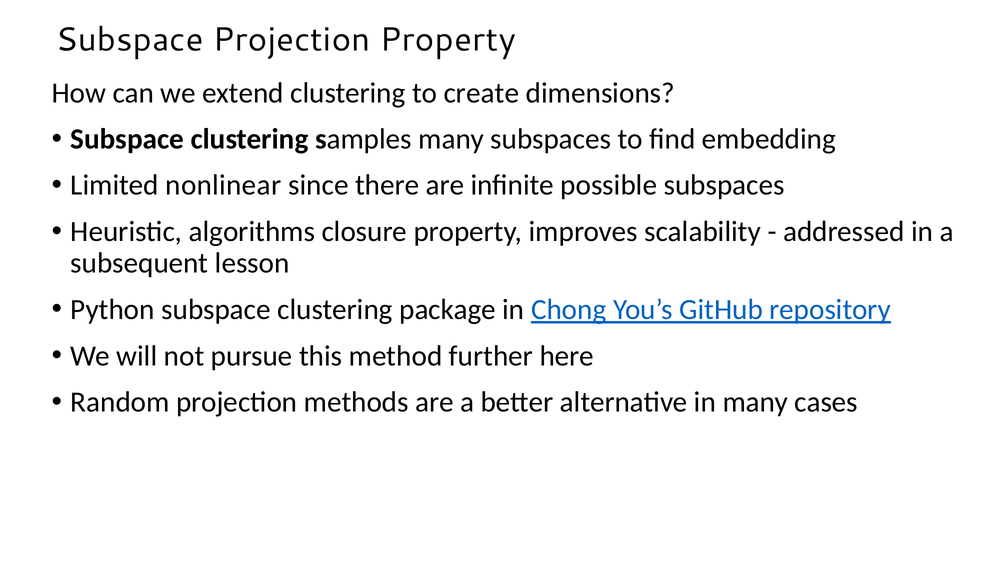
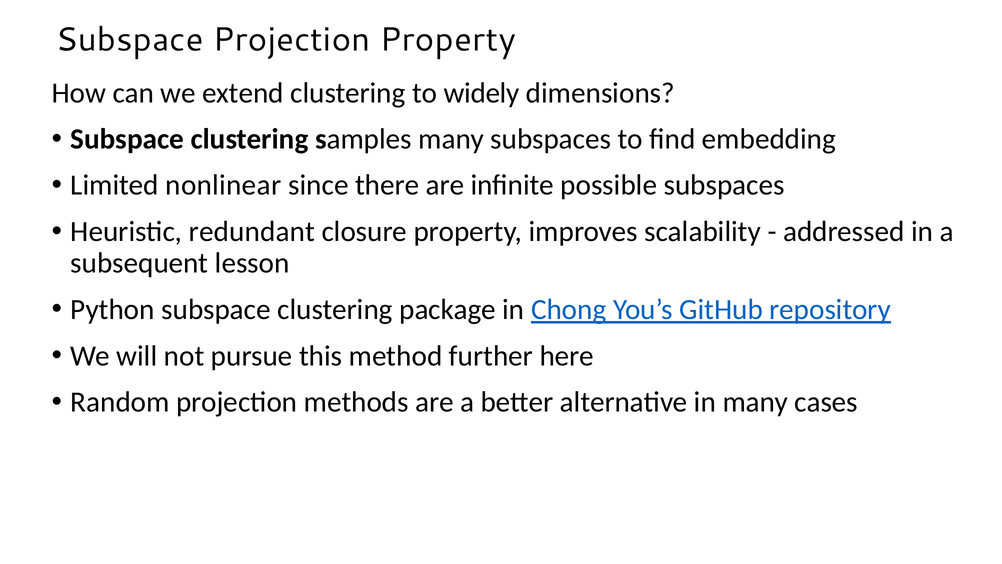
create: create -> widely (482, 93)
algorithms: algorithms -> redundant (252, 231)
